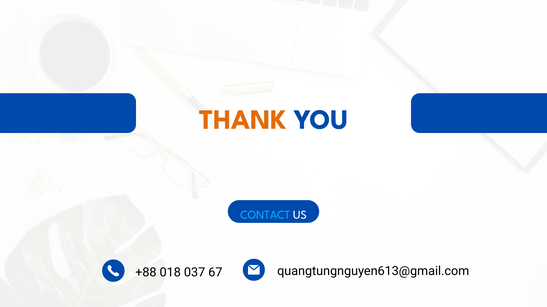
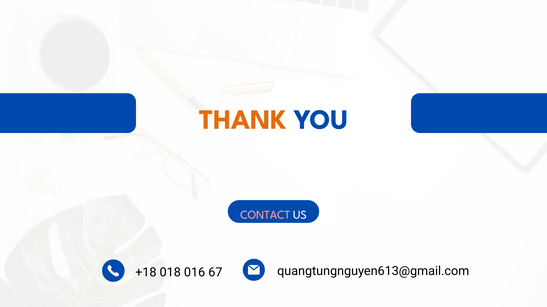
CONTACT colour: light blue -> pink (265, 215)
+88: +88 -> +18 (146, 273)
037: 037 -> 016 (195, 273)
